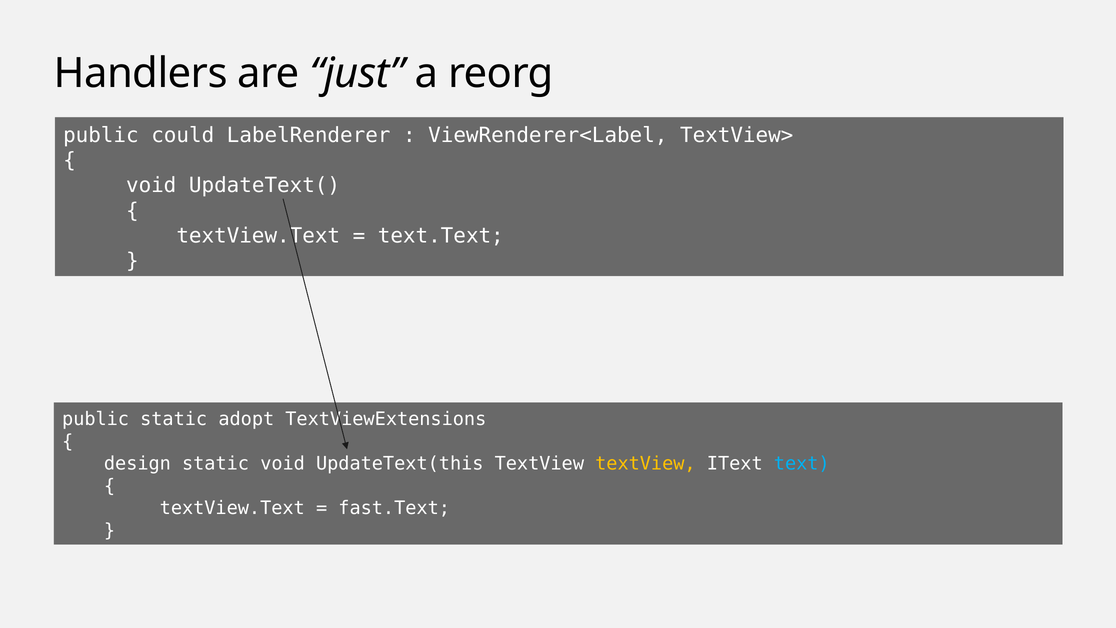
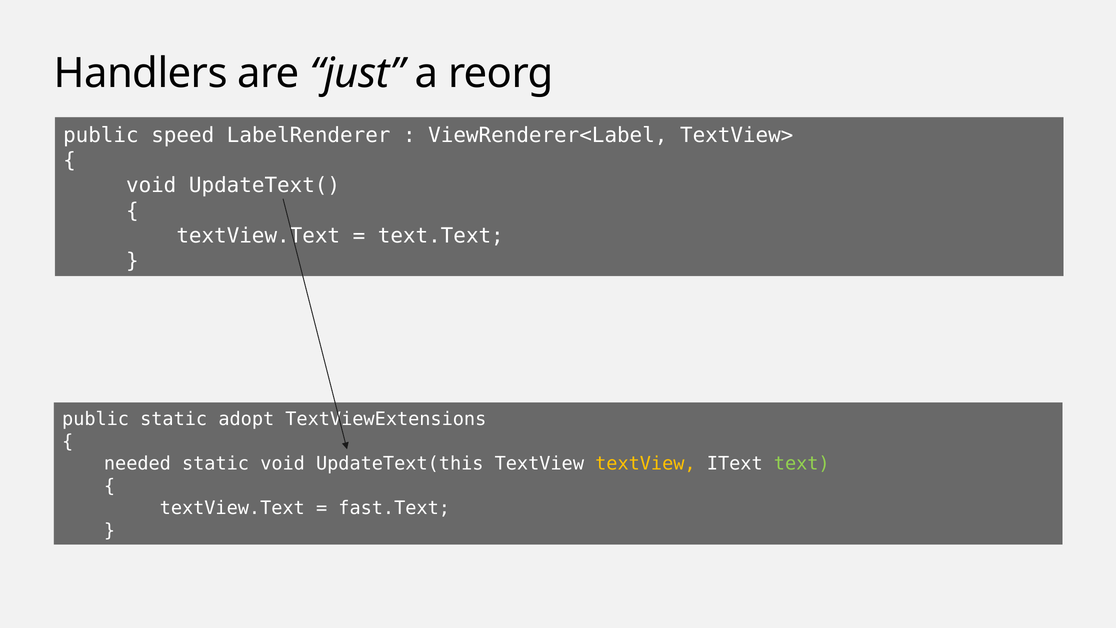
could: could -> speed (183, 135)
design: design -> needed (137, 464)
text colour: light blue -> light green (802, 464)
